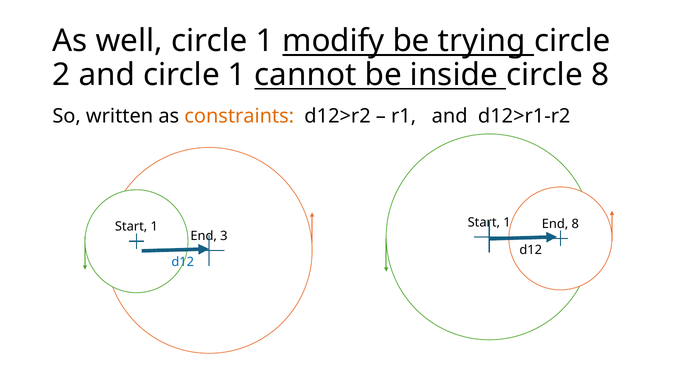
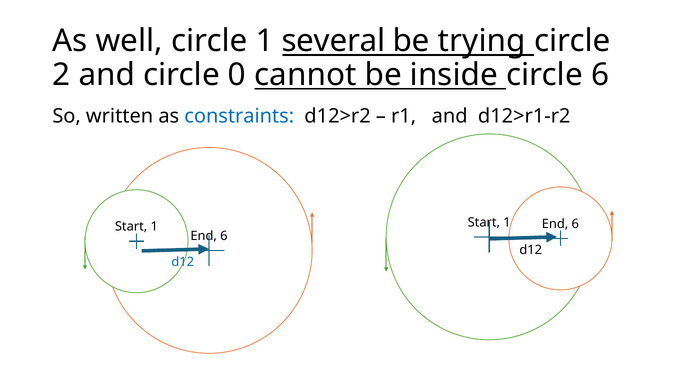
modify: modify -> several (333, 41)
and circle 1: 1 -> 0 (237, 75)
circle 8: 8 -> 6 (600, 75)
constraints colour: orange -> blue (239, 116)
8: 8 -> 6 (575, 224)
3: 3 -> 6 (224, 236)
